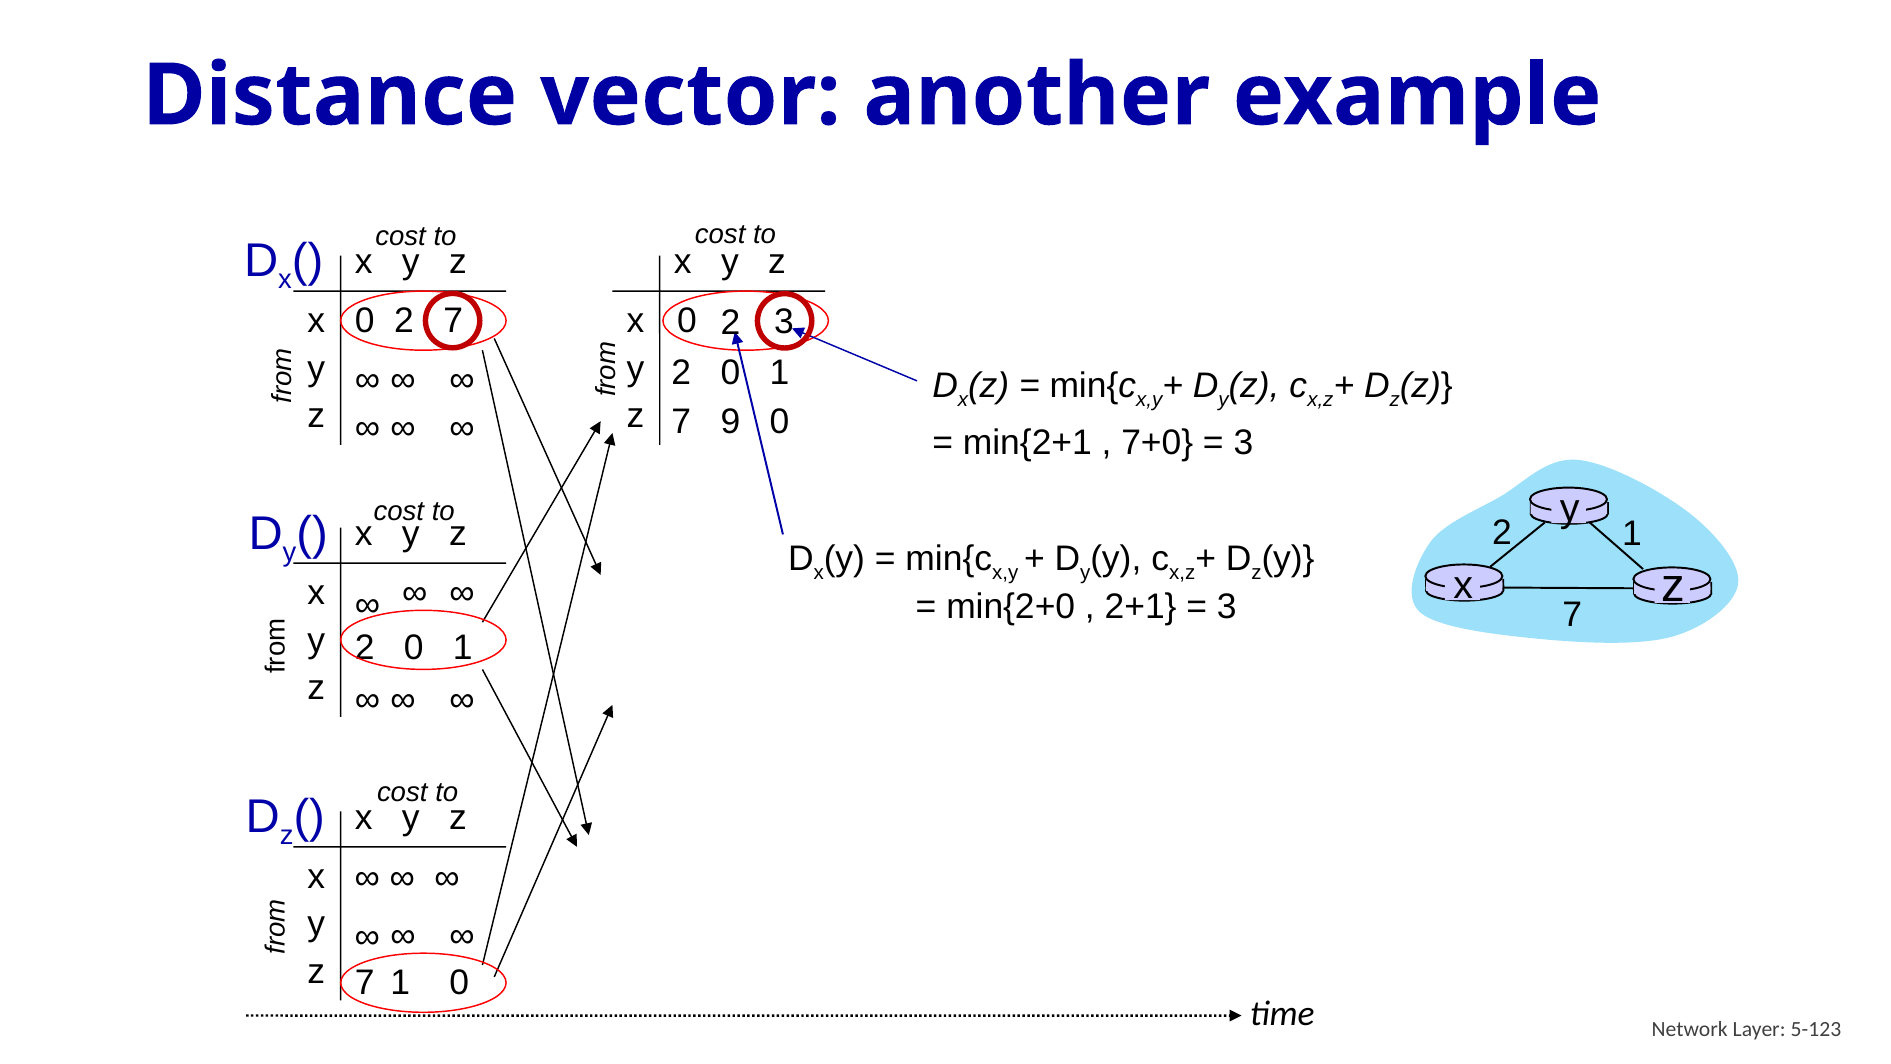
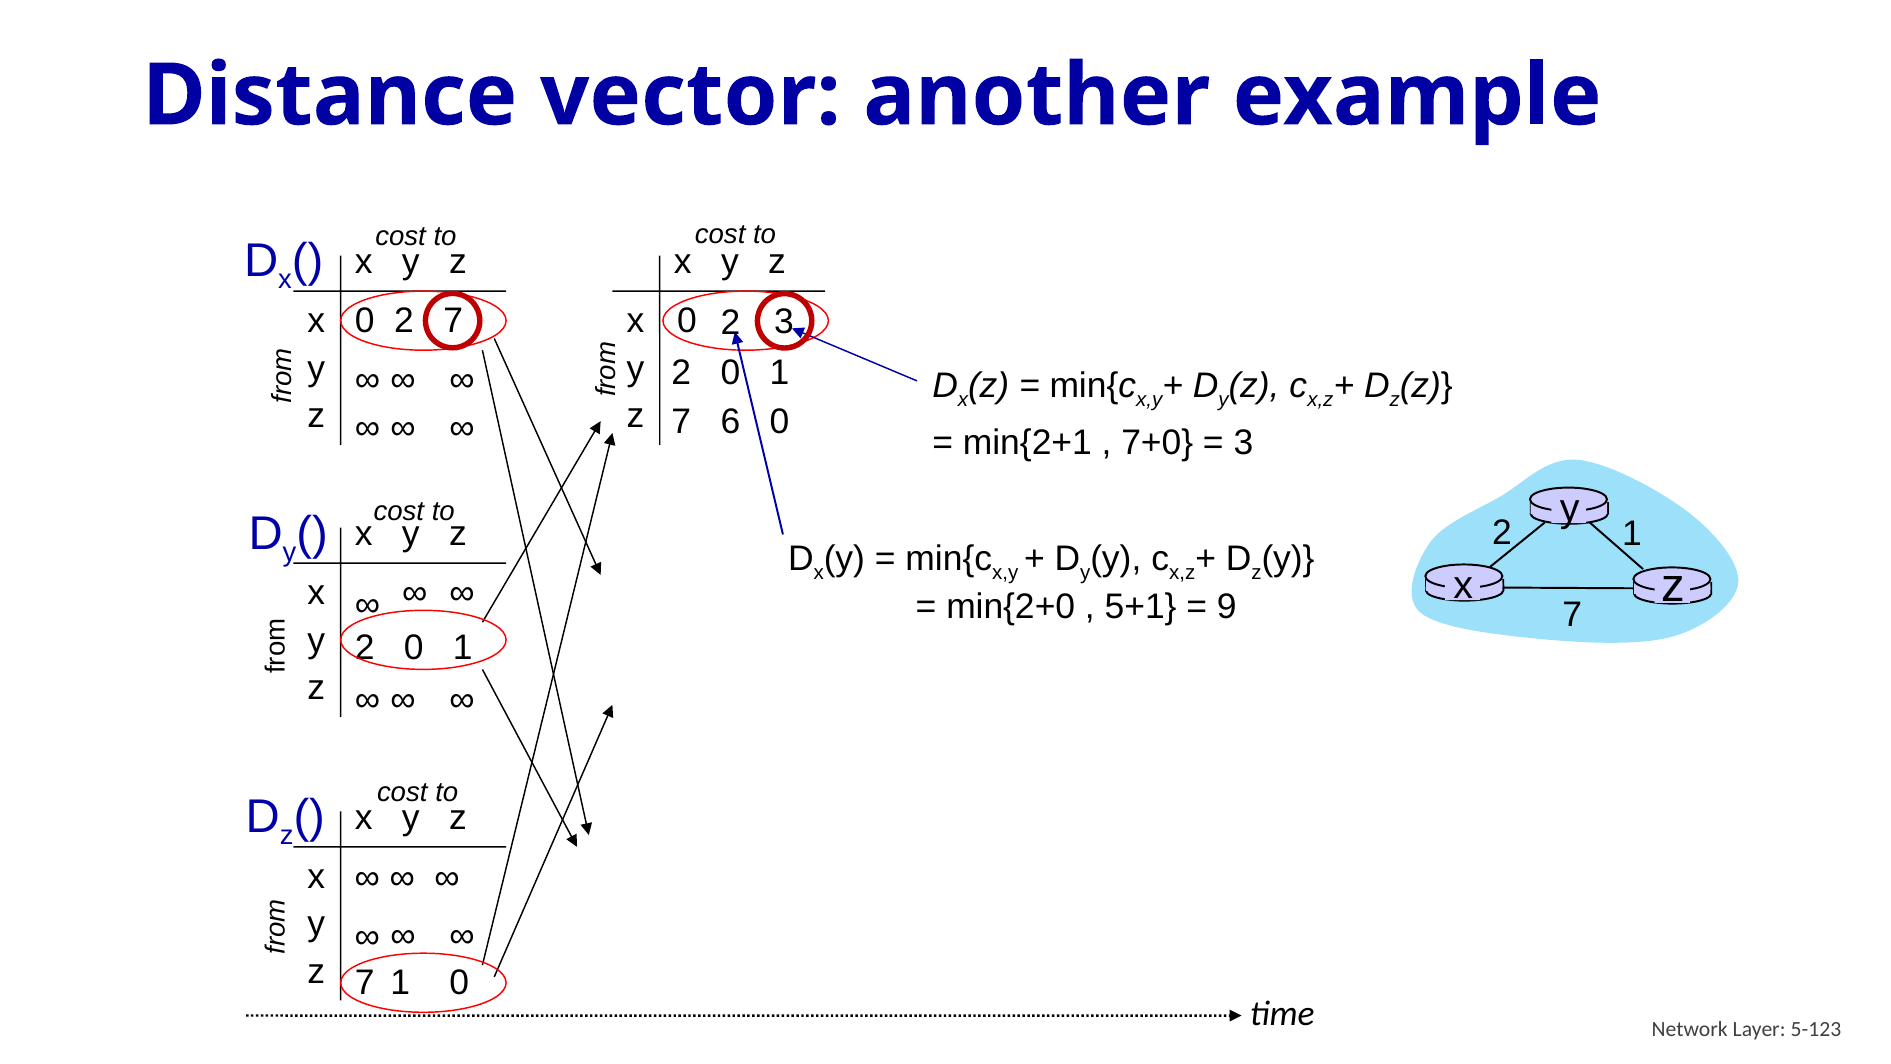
9: 9 -> 6 (730, 422)
2+1: 2+1 -> 5+1 (1141, 607)
3: 3 -> 9 (1227, 607)
